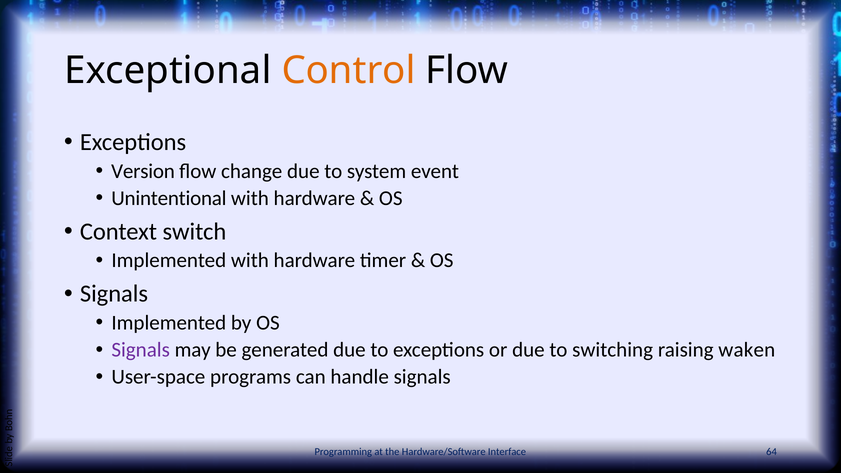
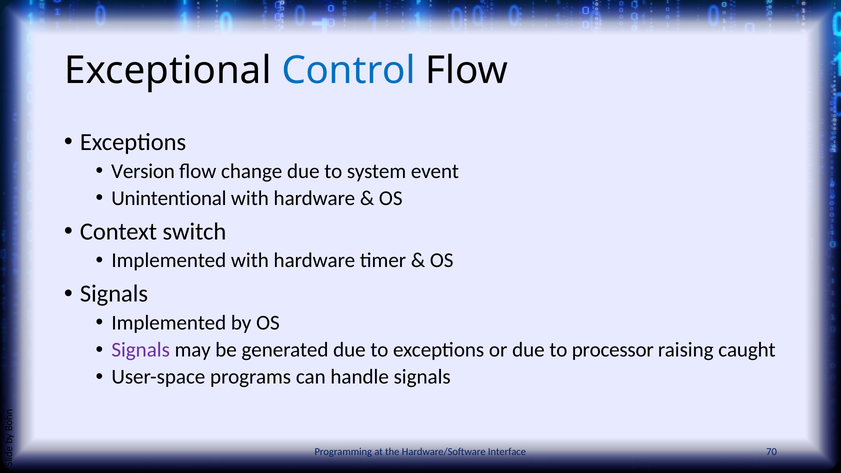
Control colour: orange -> blue (349, 71)
switching: switching -> processor (613, 350)
waken: waken -> caught (747, 350)
64: 64 -> 70 (772, 452)
